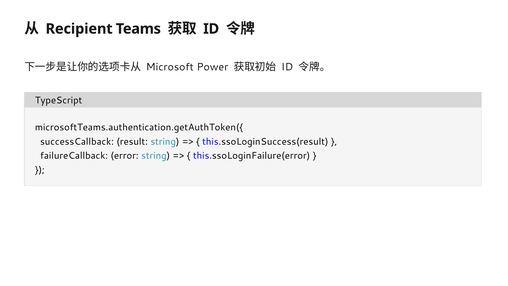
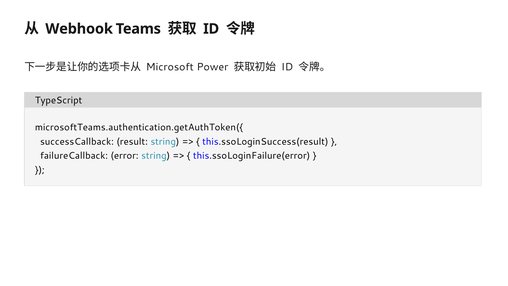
Recipient: Recipient -> Webhook (79, 29)
